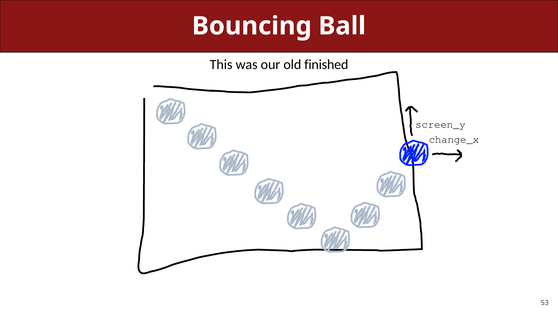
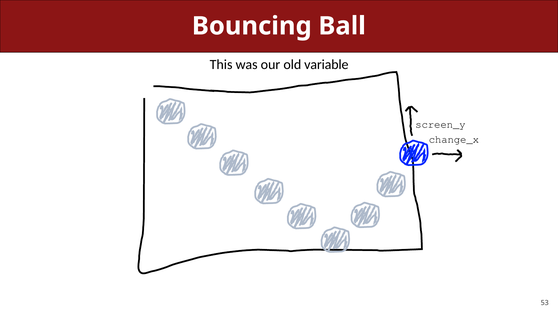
finished: finished -> variable (326, 64)
